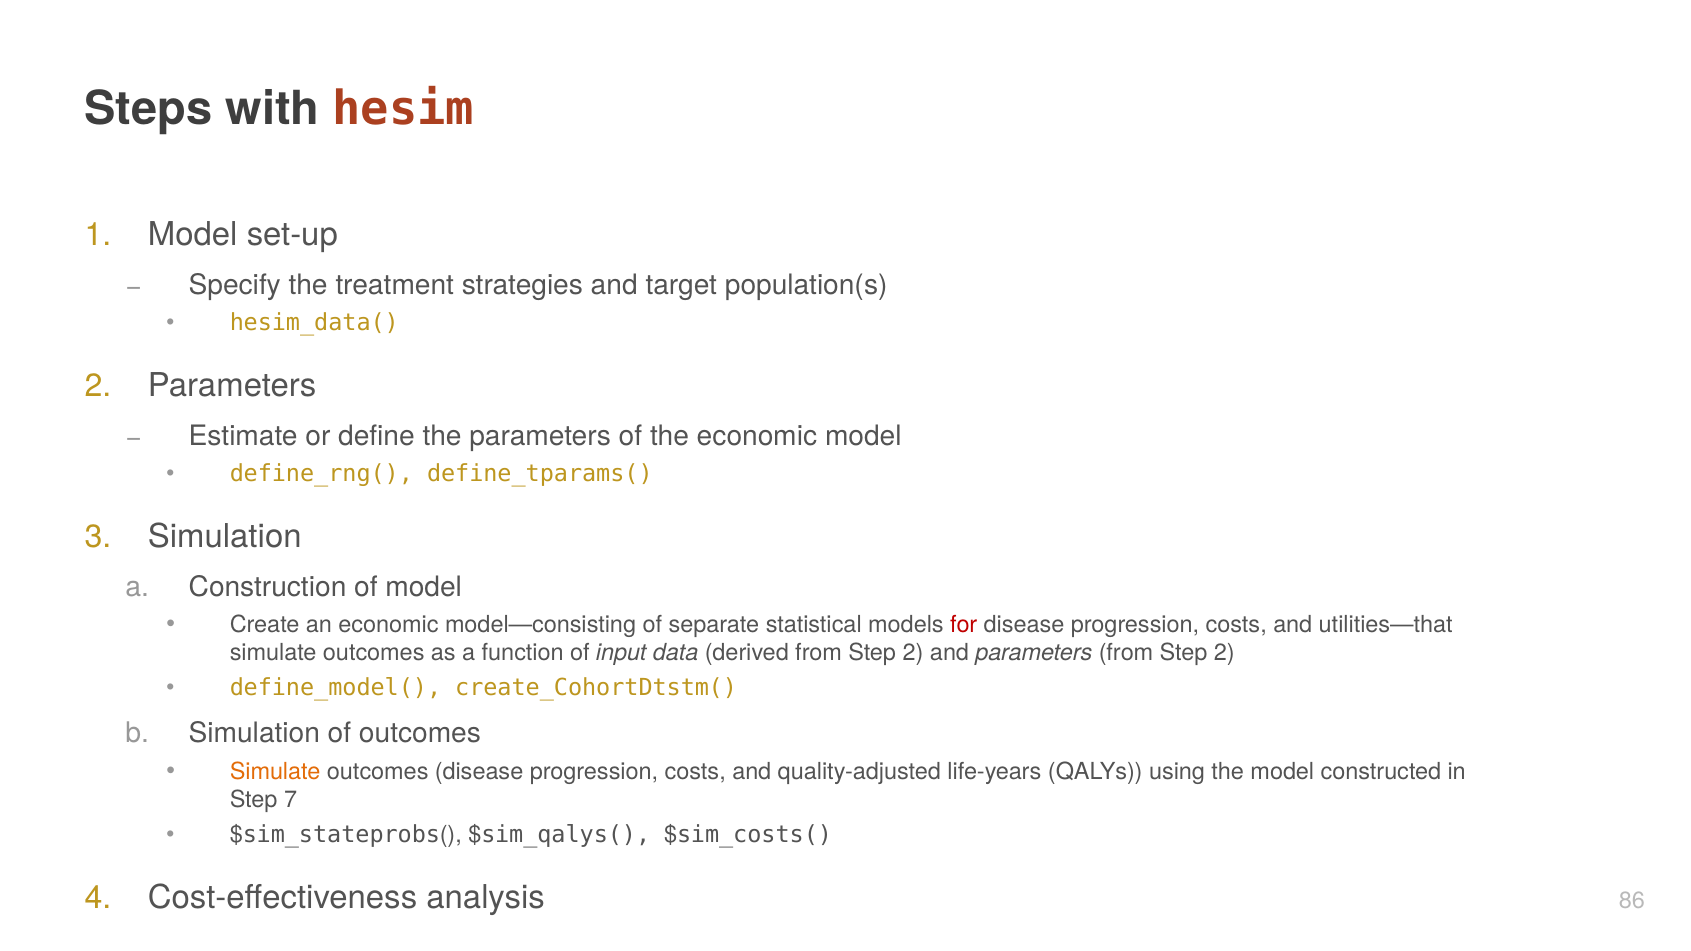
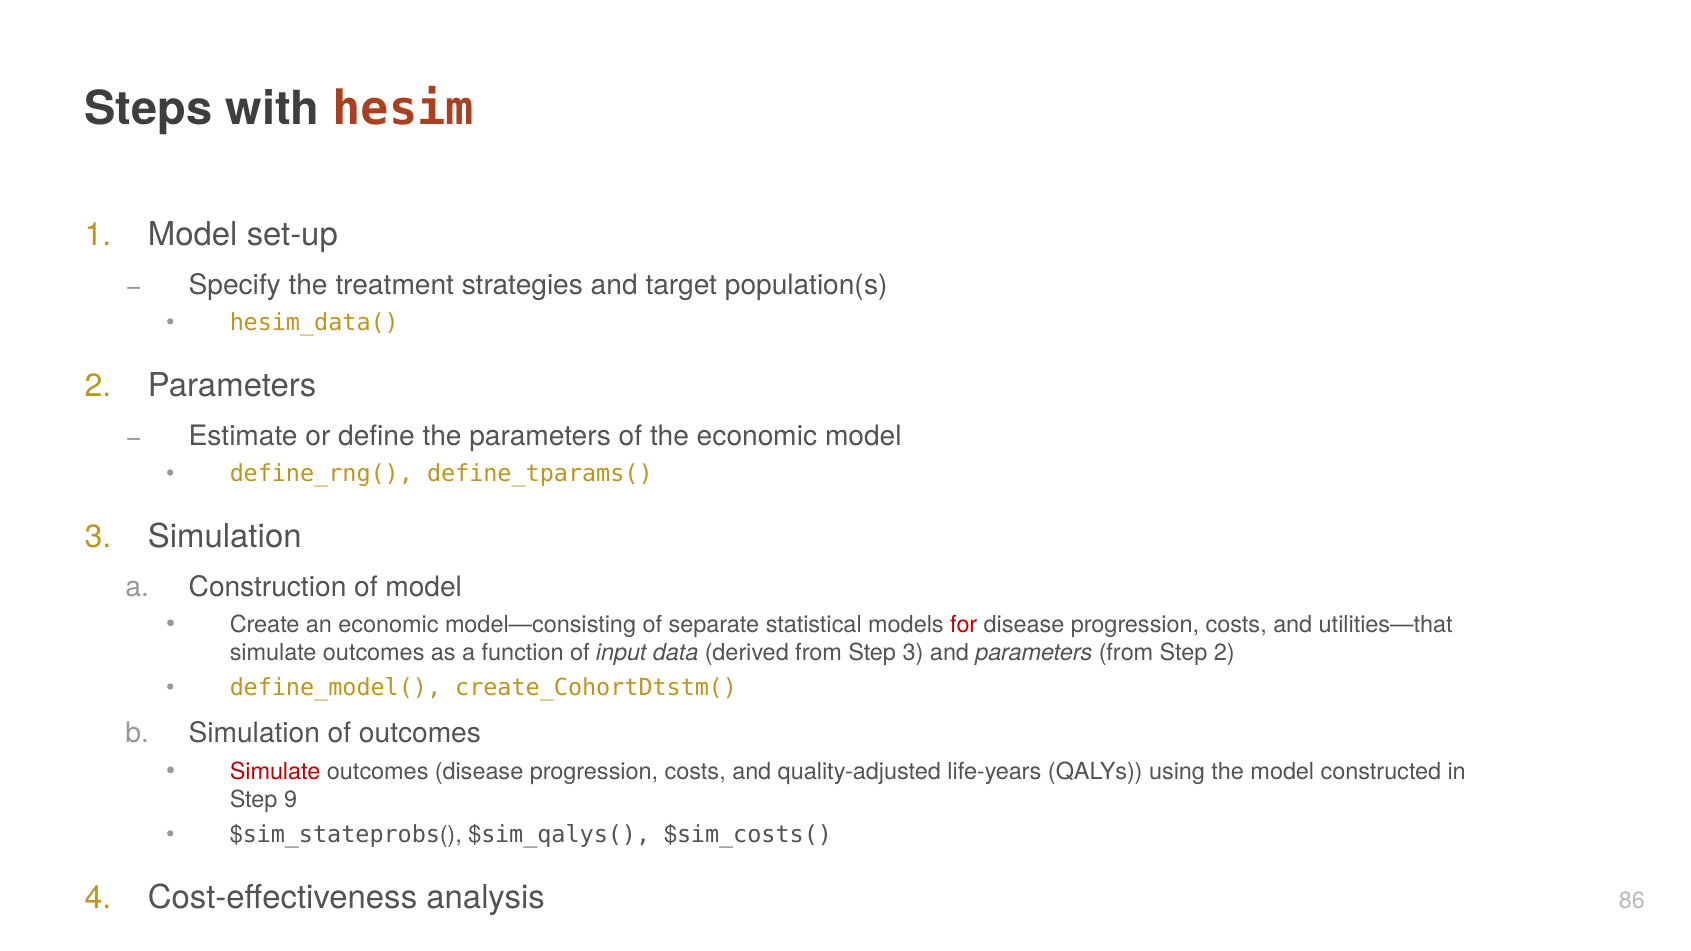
derived from Step 2: 2 -> 3 (913, 653)
Simulate colour: orange -> red (275, 772)
7: 7 -> 9 (291, 800)
